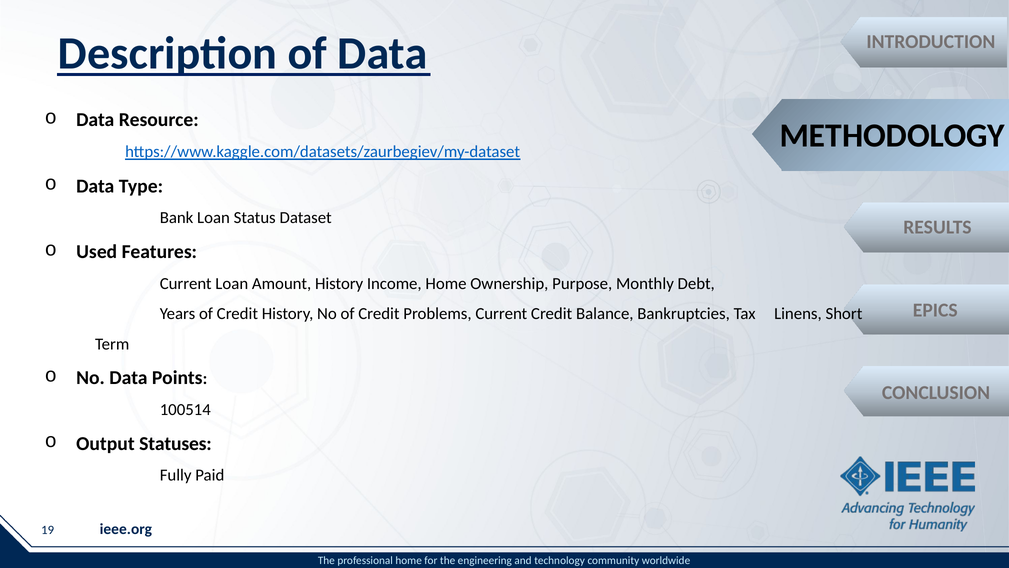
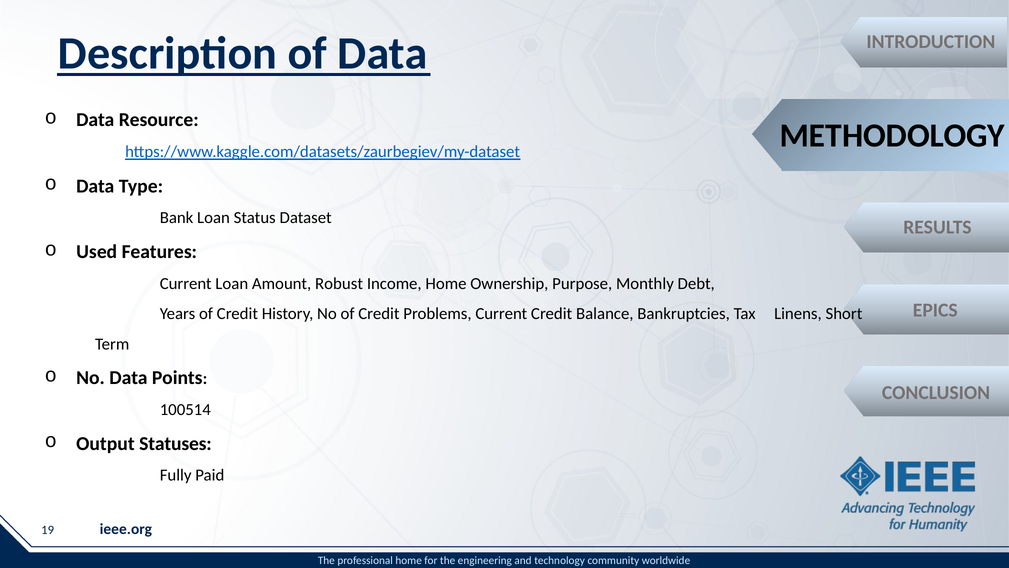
Amount History: History -> Robust (339, 283)
